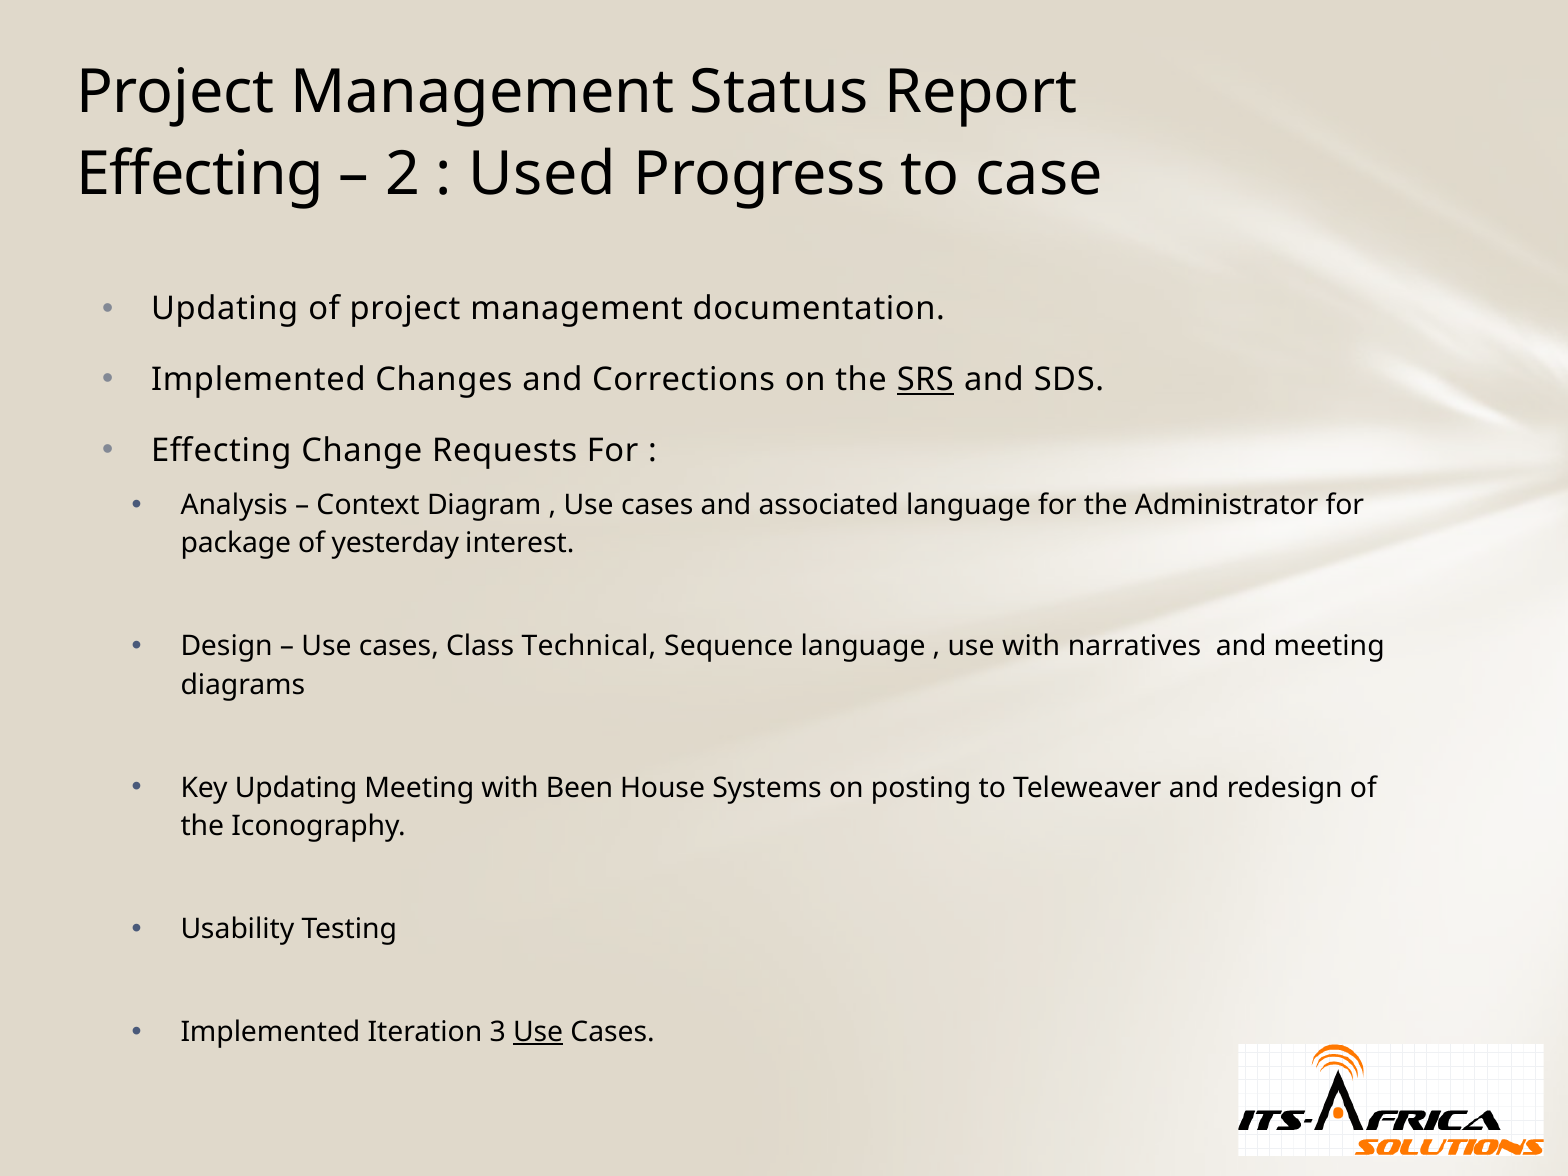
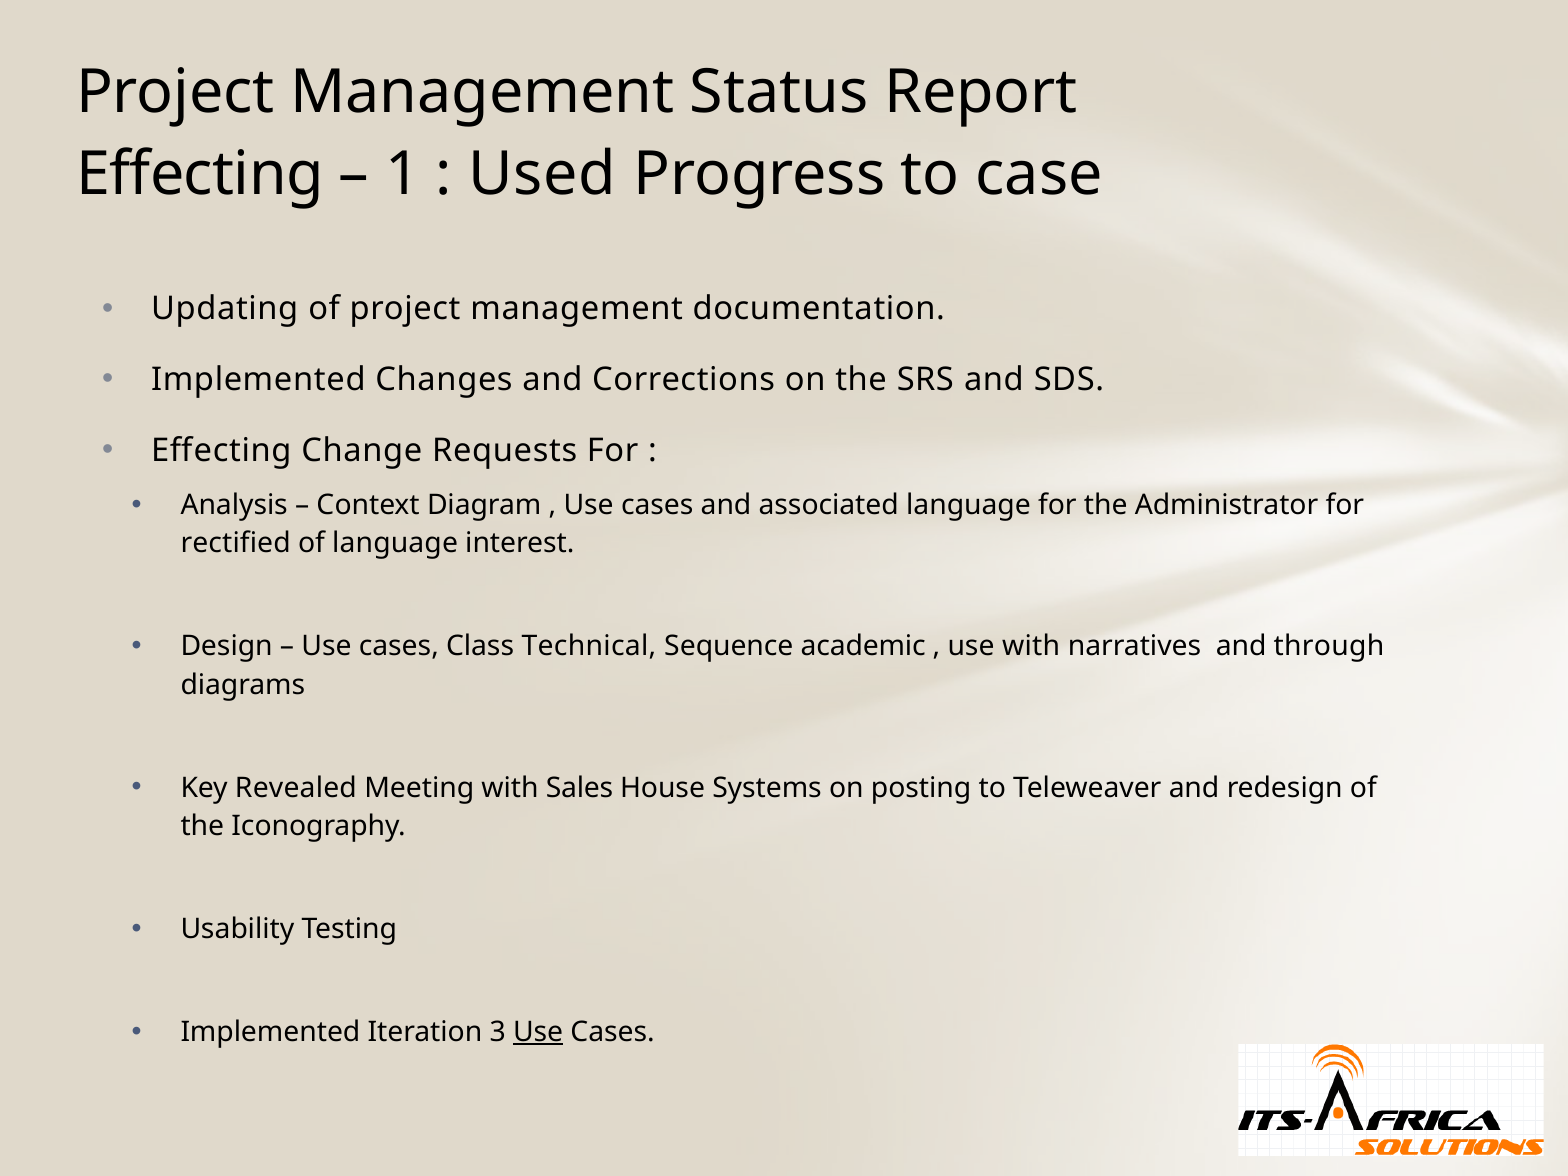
2: 2 -> 1 (402, 175)
SRS underline: present -> none (925, 380)
package: package -> rectified (236, 543)
of yesterday: yesterday -> language (395, 543)
Sequence language: language -> academic (863, 646)
and meeting: meeting -> through (1329, 646)
Key Updating: Updating -> Revealed (296, 788)
Been: Been -> Sales (580, 788)
